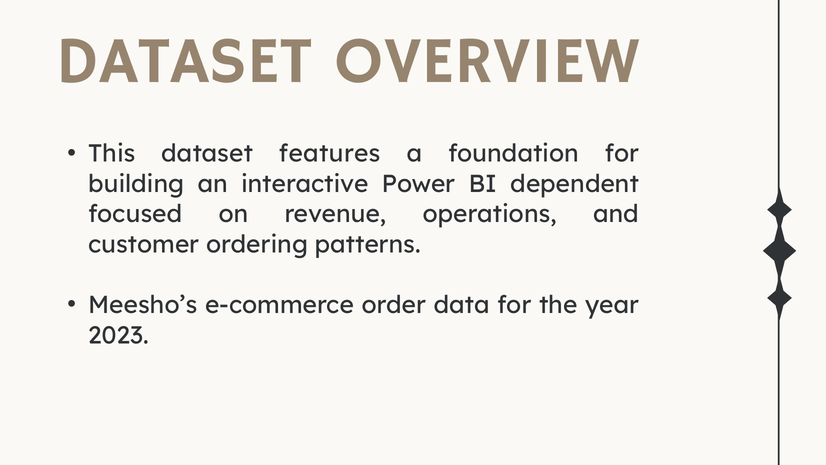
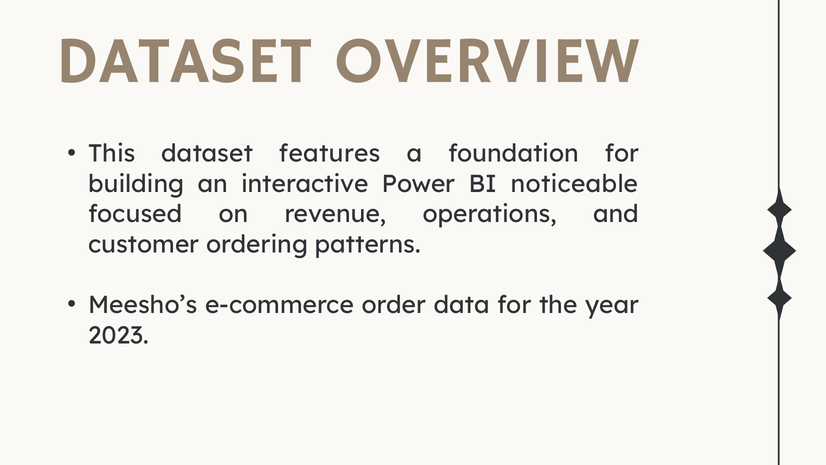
dependent: dependent -> noticeable (575, 184)
